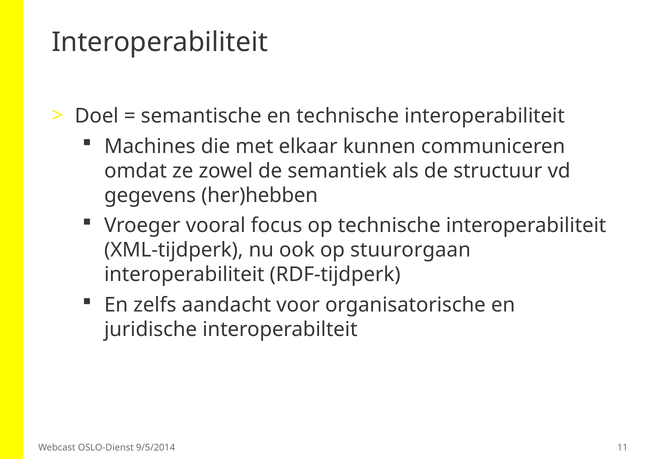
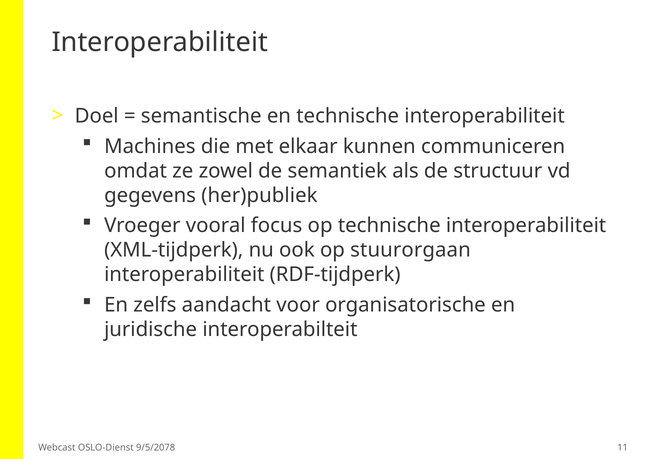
her)hebben: her)hebben -> her)publiek (259, 195)
9/5/2014: 9/5/2014 -> 9/5/2078 (156, 448)
